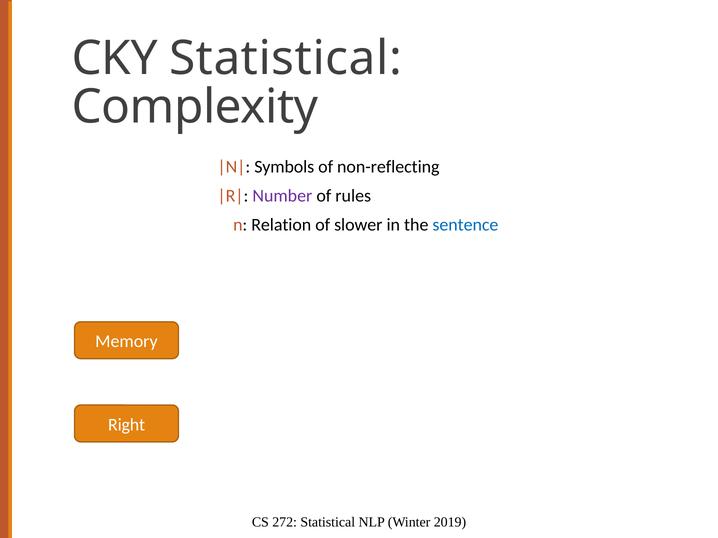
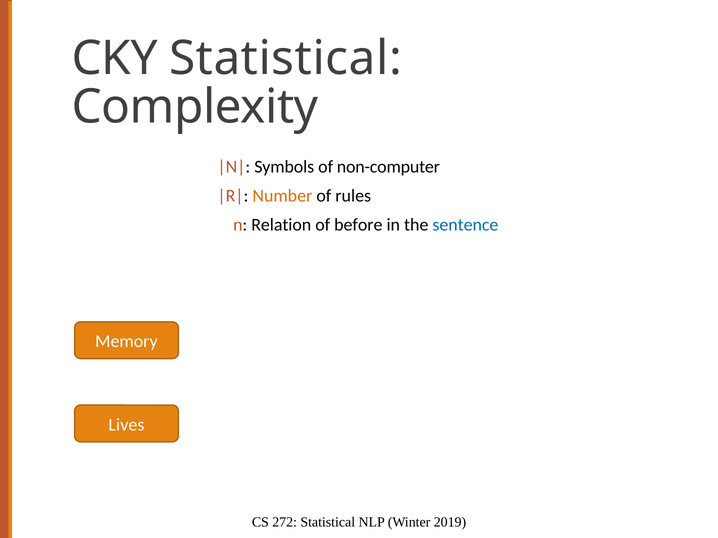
non-reflecting: non-reflecting -> non-computer (388, 167)
Number colour: purple -> orange (282, 196)
slower: slower -> before (358, 225)
Right: Right -> Lives (126, 425)
